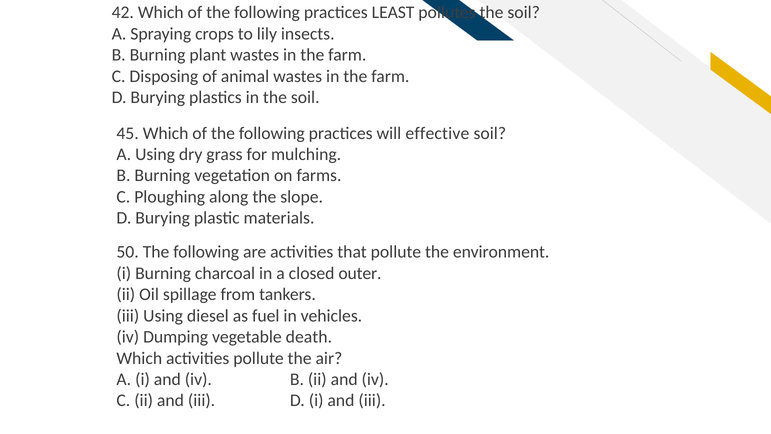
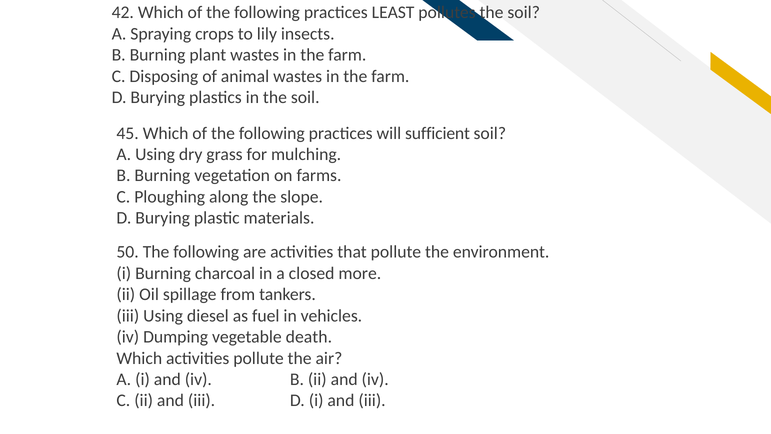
effective: effective -> sufficient (438, 133)
outer: outer -> more (360, 273)
